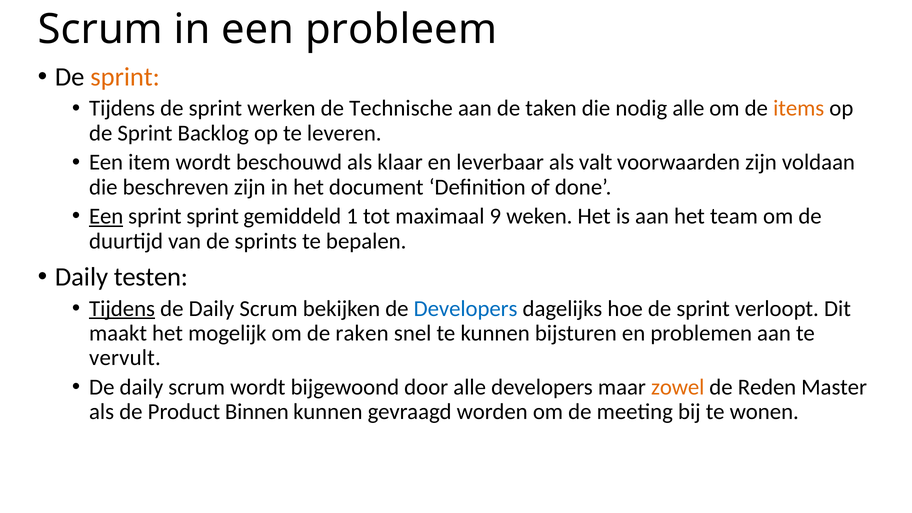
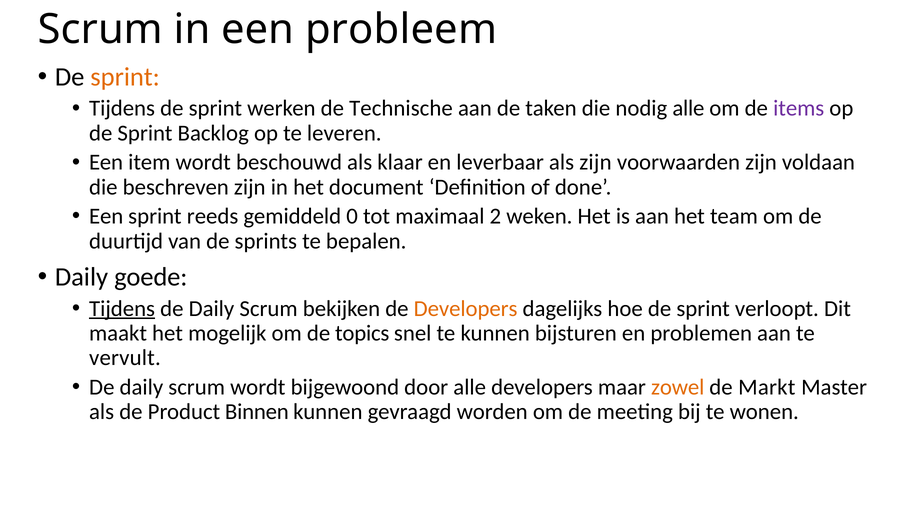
items colour: orange -> purple (799, 108)
als valt: valt -> zijn (595, 162)
Een underline: present -> none (106, 216)
sprint sprint: sprint -> reeds (213, 216)
1: 1 -> 0 (352, 216)
9: 9 -> 2 (495, 216)
testen: testen -> goede (151, 277)
Developers colour: blue -> orange (466, 309)
raken: raken -> topics (362, 333)
Reden: Reden -> Markt (767, 387)
